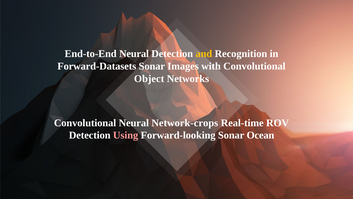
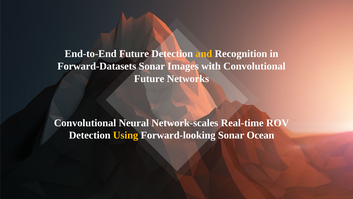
End-to-End Neural: Neural -> Future (134, 54)
Object: Object -> Future (149, 78)
Network-crops: Network-crops -> Network-scales (185, 123)
Using colour: pink -> yellow (126, 135)
